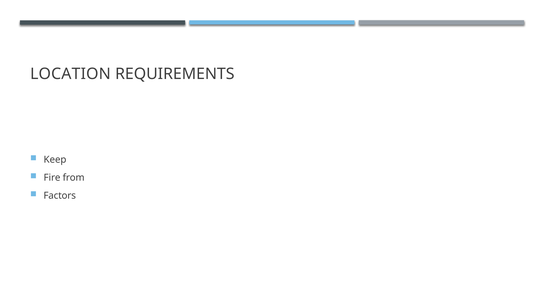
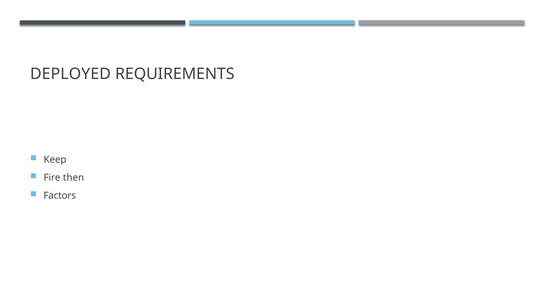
LOCATION: LOCATION -> DEPLOYED (70, 74)
from: from -> then (74, 178)
